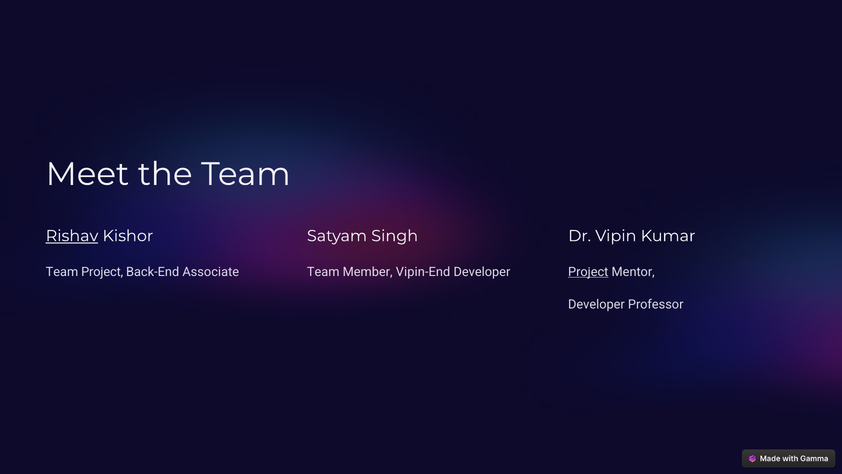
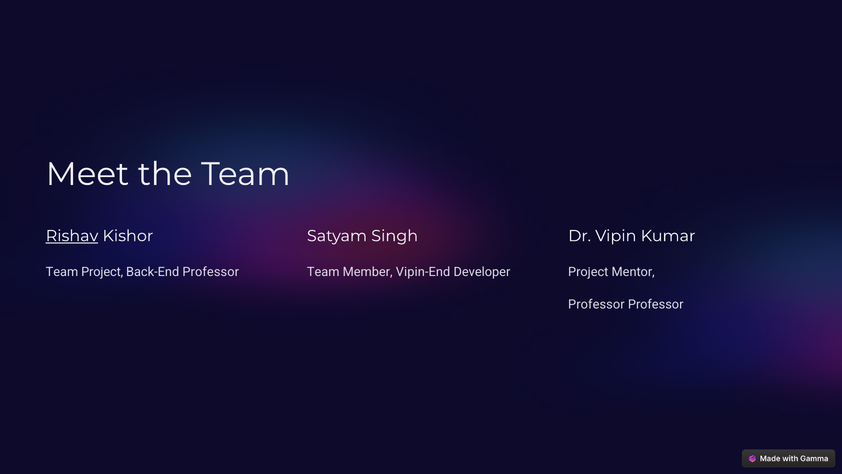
Back-End Associate: Associate -> Professor (211, 272)
Project underline: present -> none (588, 272)
Developer: Developer -> Professor (596, 304)
